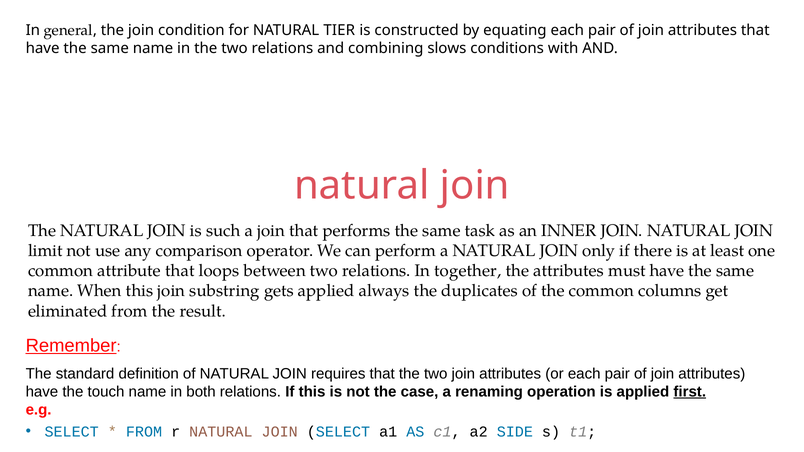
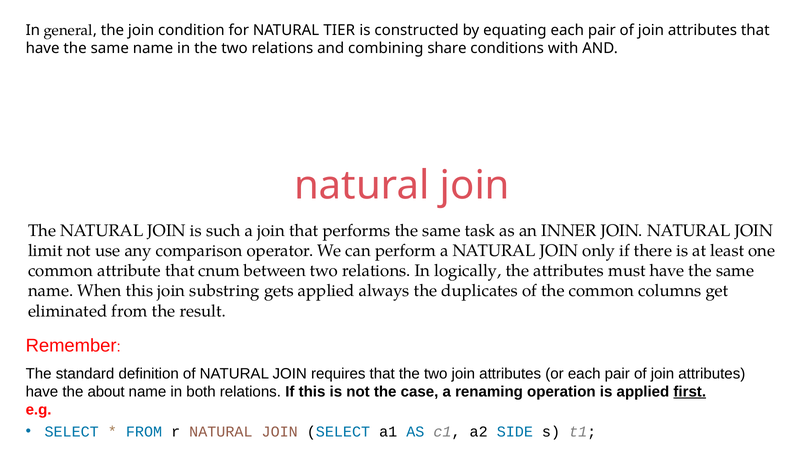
slows: slows -> share (447, 48)
loops: loops -> cnum (219, 271)
together: together -> logically (468, 271)
Remember underline: present -> none (71, 346)
touch: touch -> about (106, 392)
